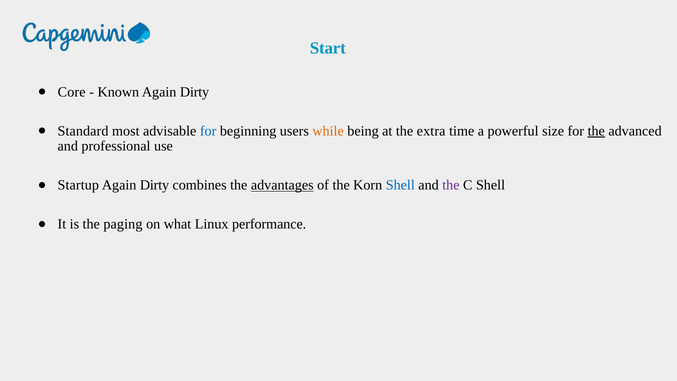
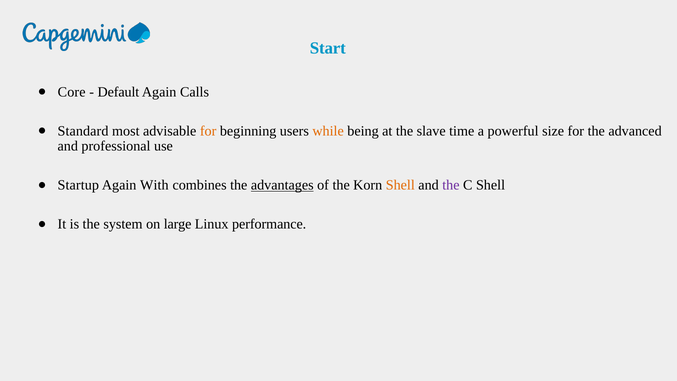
Known: Known -> Default (118, 92)
Dirty: Dirty -> Calls (195, 92)
for colour: blue -> orange (208, 131)
extra: extra -> slave (431, 131)
the underline: present -> none (596, 131)
Dirty: Dirty -> With (154, 185)
Shell colour: blue -> orange (400, 185)
paging: paging -> system (123, 224)
what: what -> large (178, 224)
